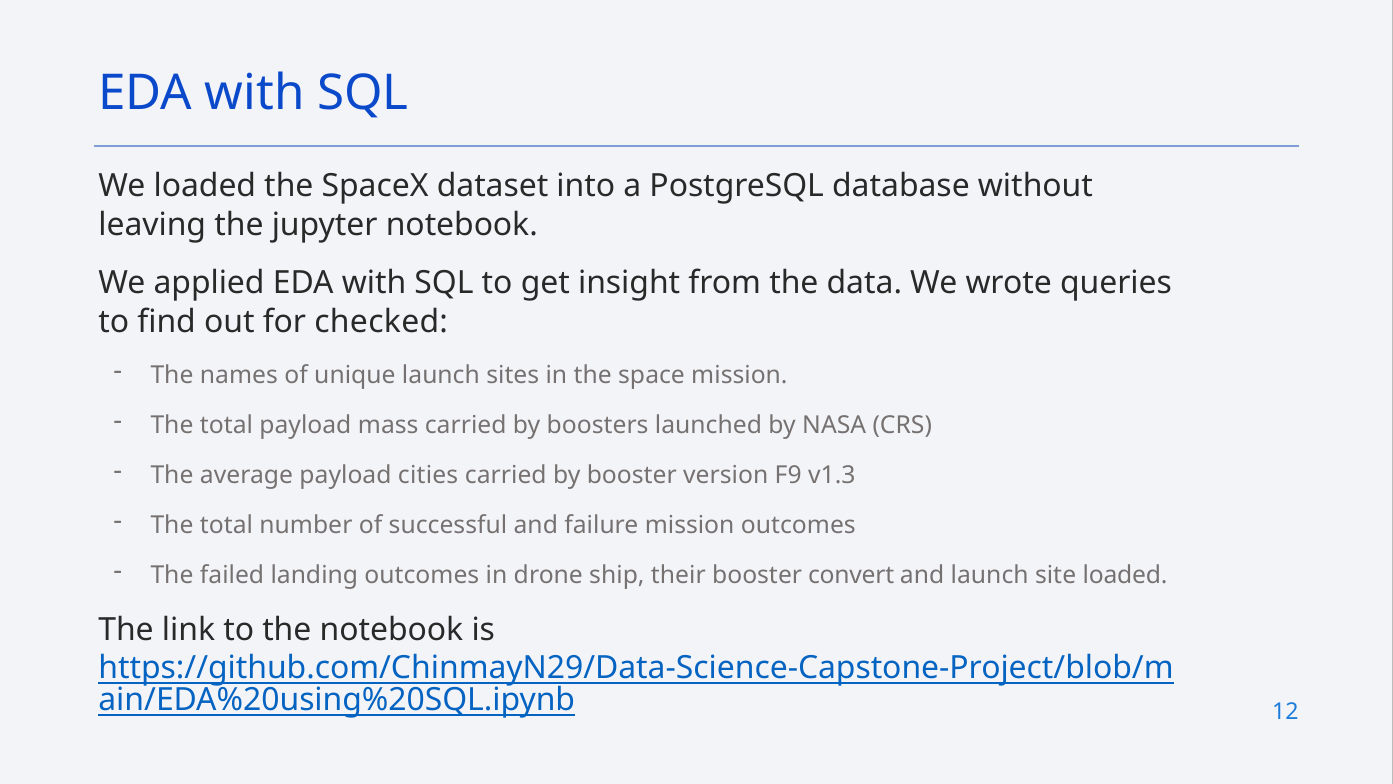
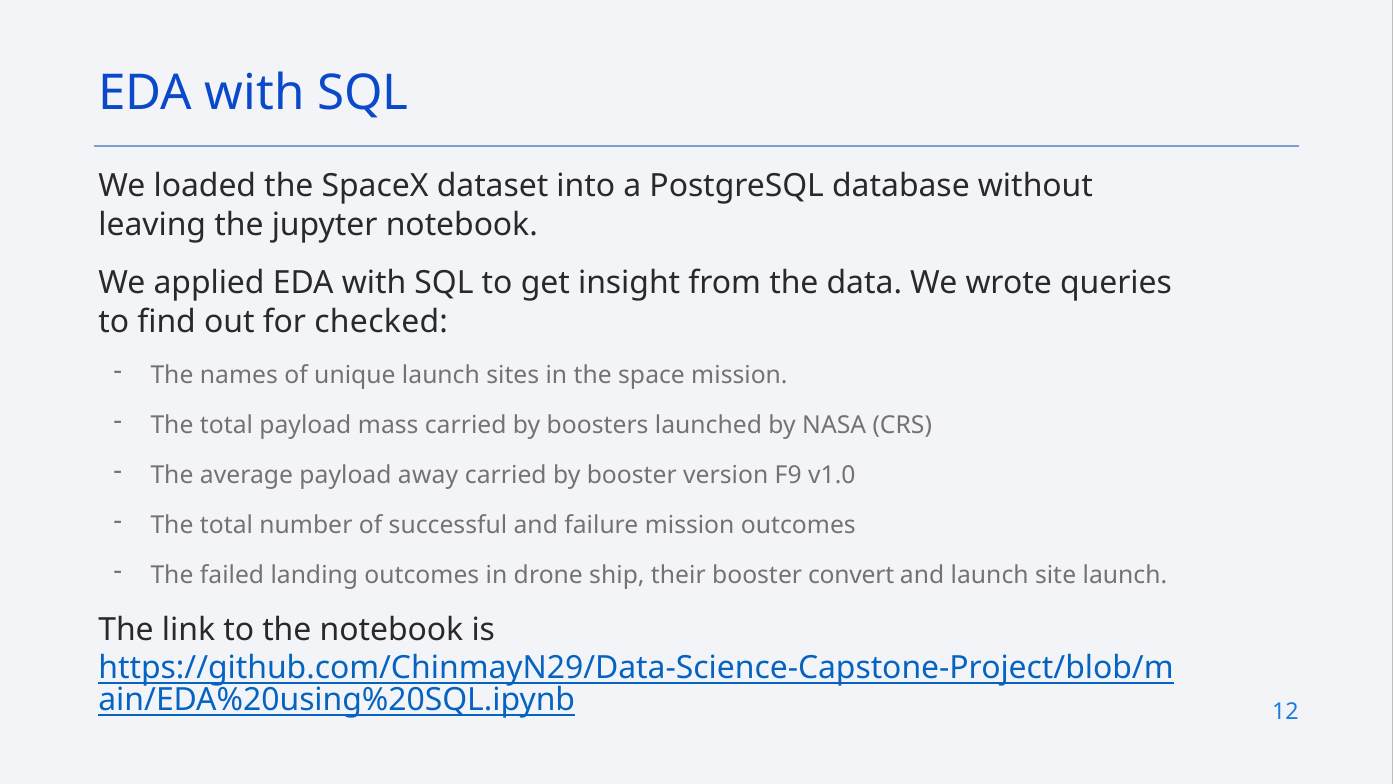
cities: cities -> away (428, 475)
v1.3: v1.3 -> v1.0 (832, 475)
site loaded: loaded -> launch (1125, 575)
